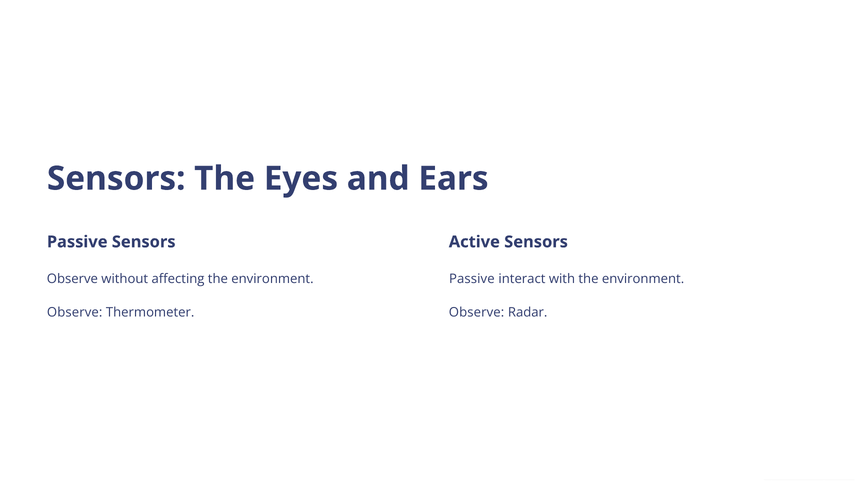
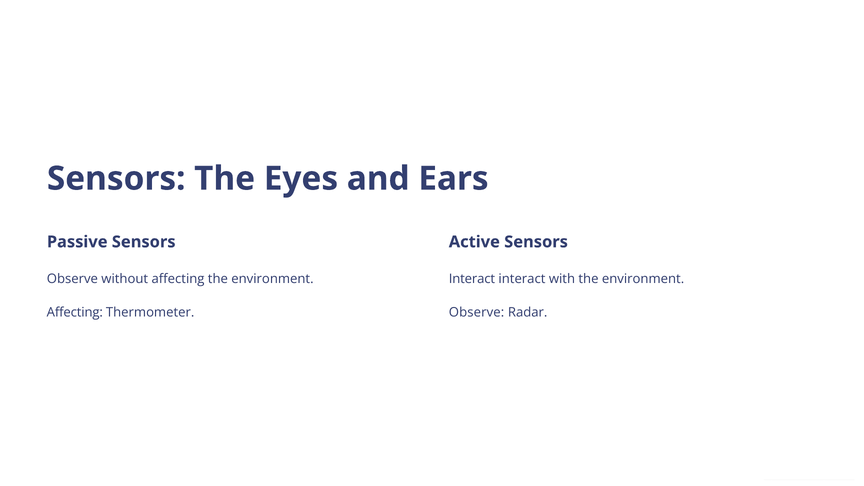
Passive: Passive -> Interact (472, 279)
Observe: Observe -> Affecting (75, 312)
